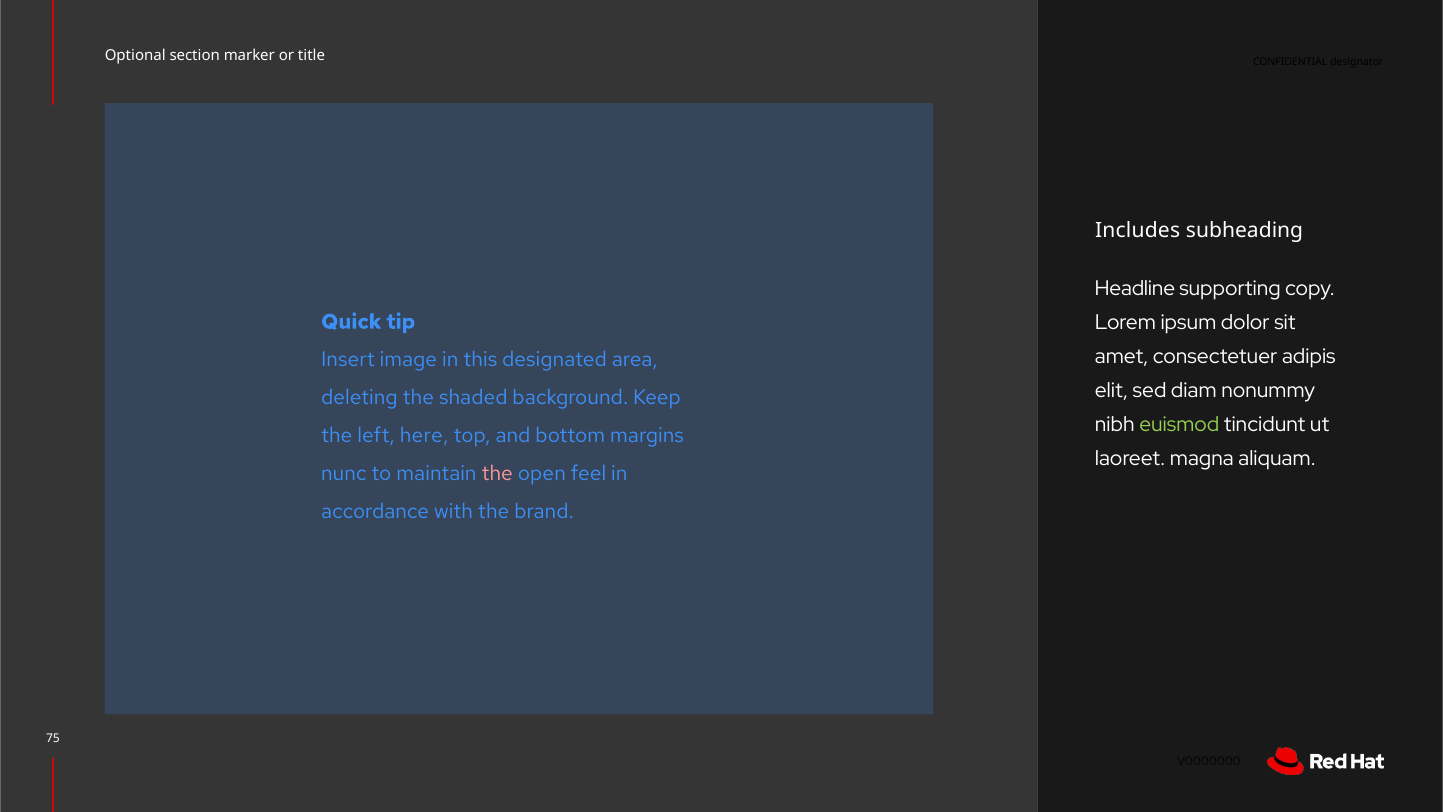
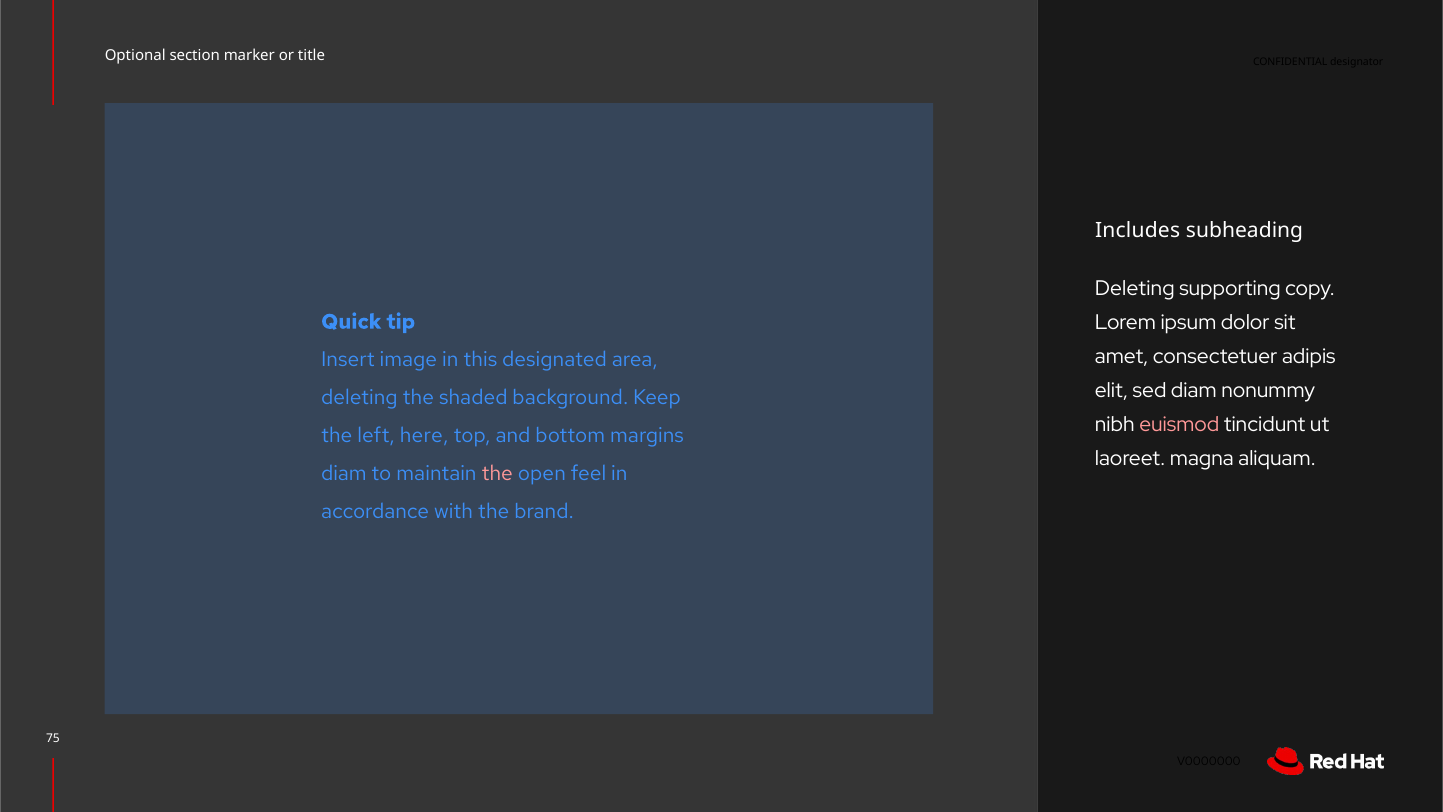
Headline: Headline -> Deleting (1135, 288)
euismod colour: light green -> pink (1179, 424)
nunc: nunc -> diam (344, 473)
